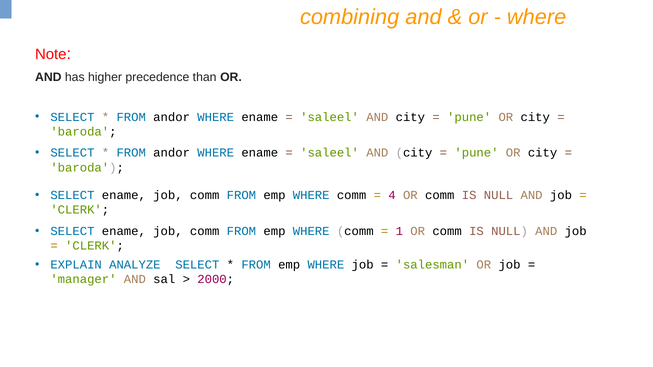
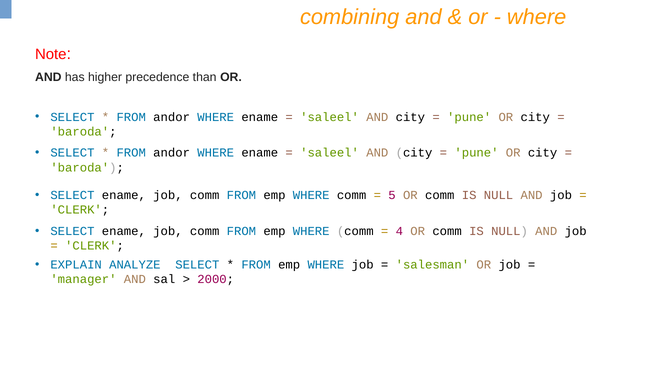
4: 4 -> 5 (392, 195)
1: 1 -> 4 (399, 231)
